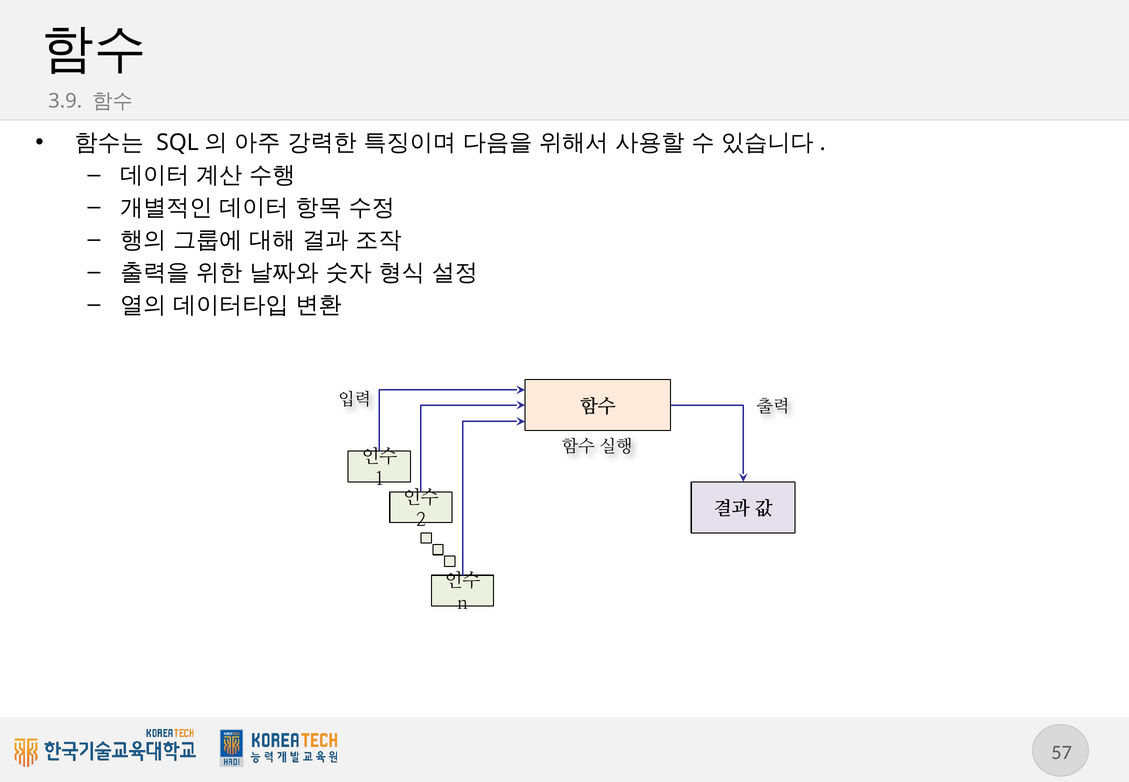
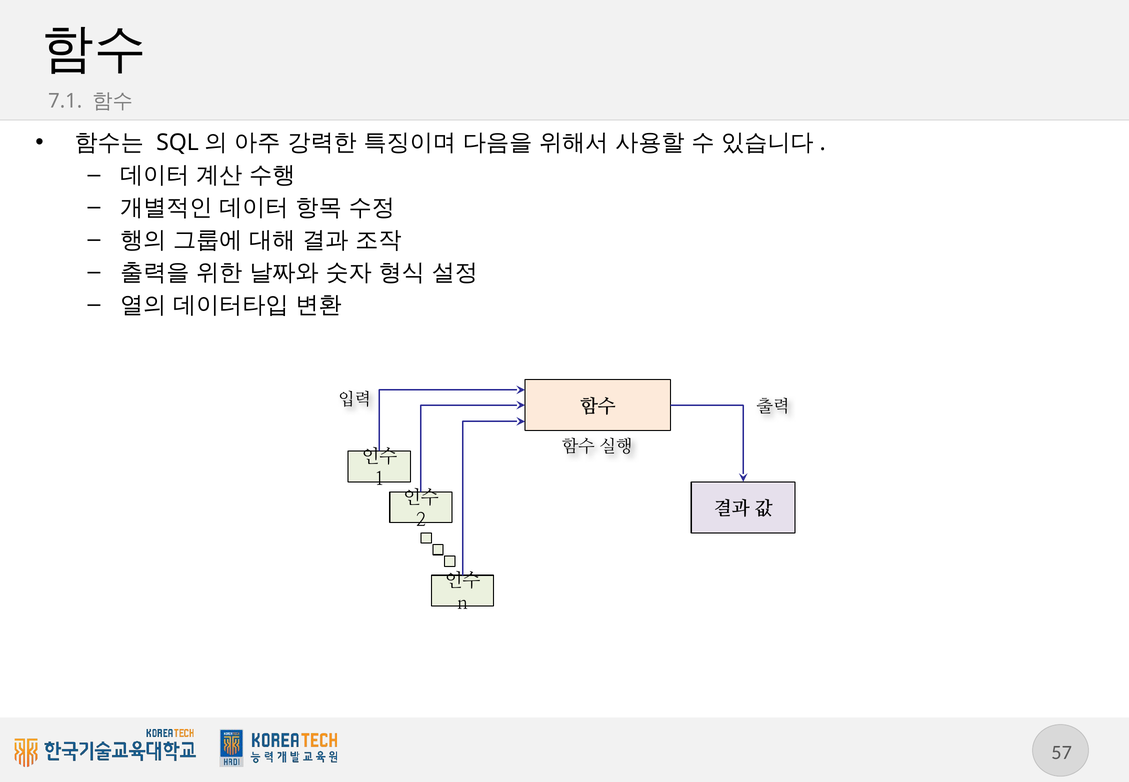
3.9: 3.9 -> 7.1 (65, 101)
